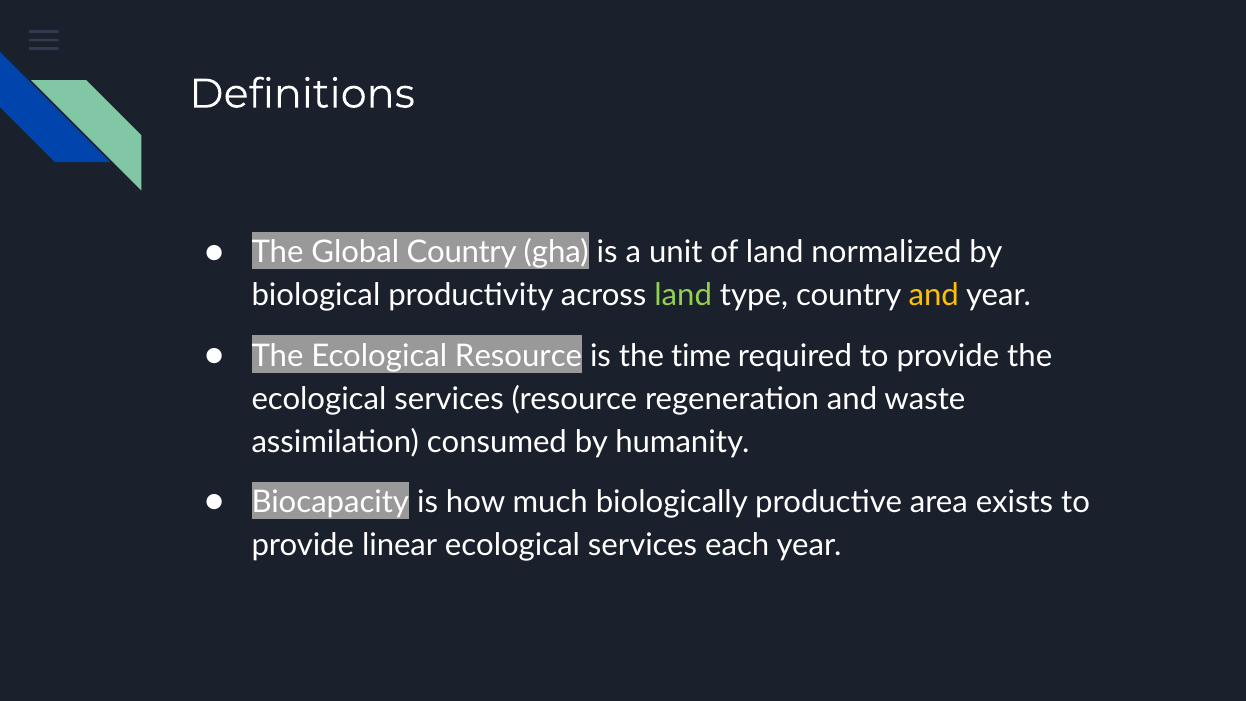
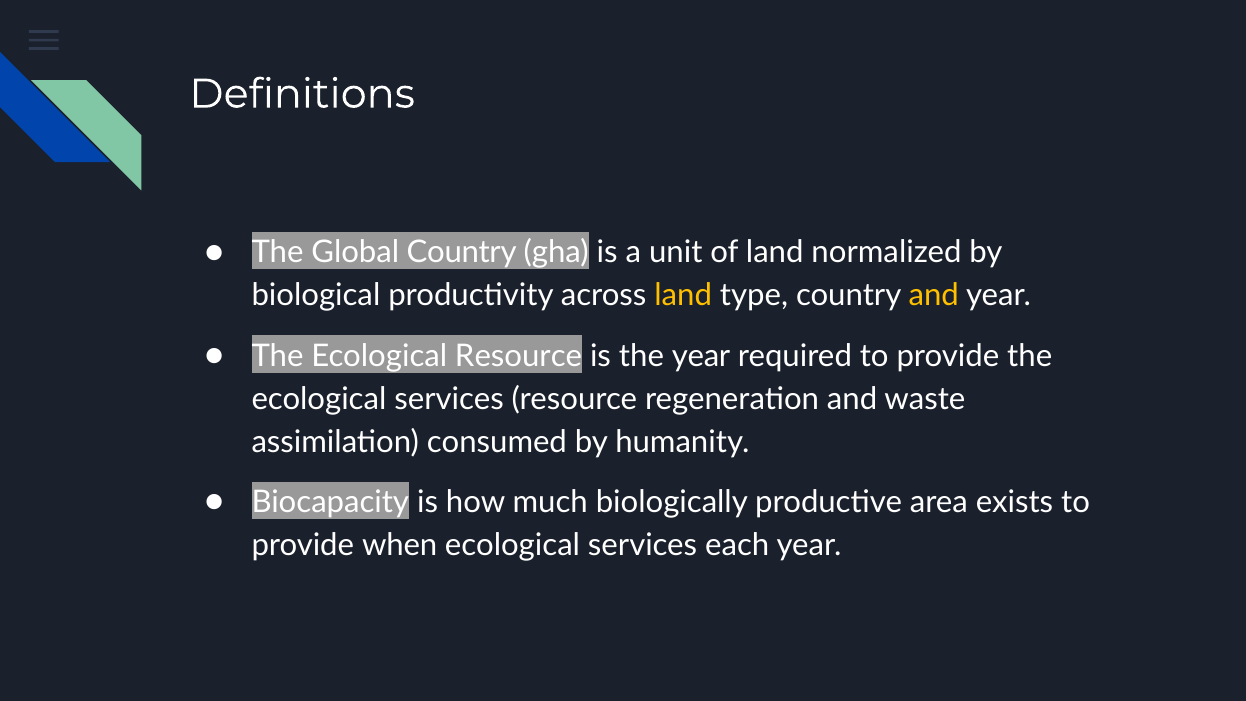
land colour: light green -> yellow (683, 295)
the time: time -> year (701, 356)
linear: linear -> when (400, 545)
